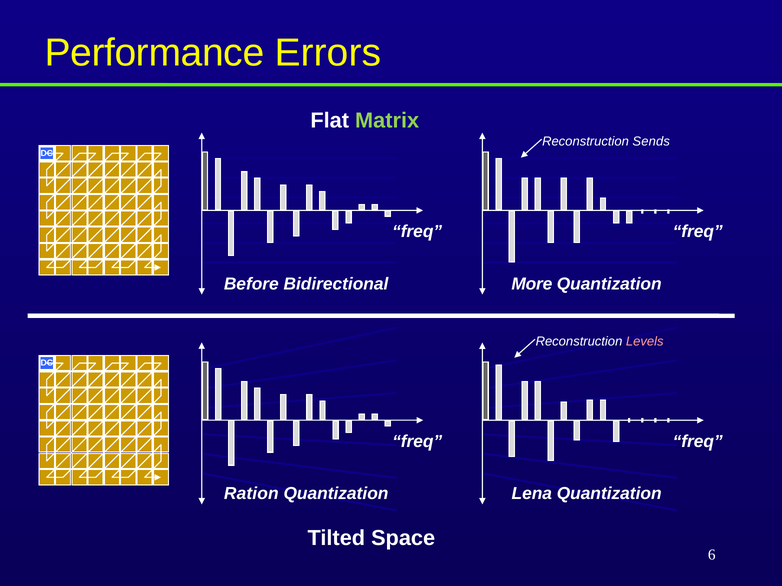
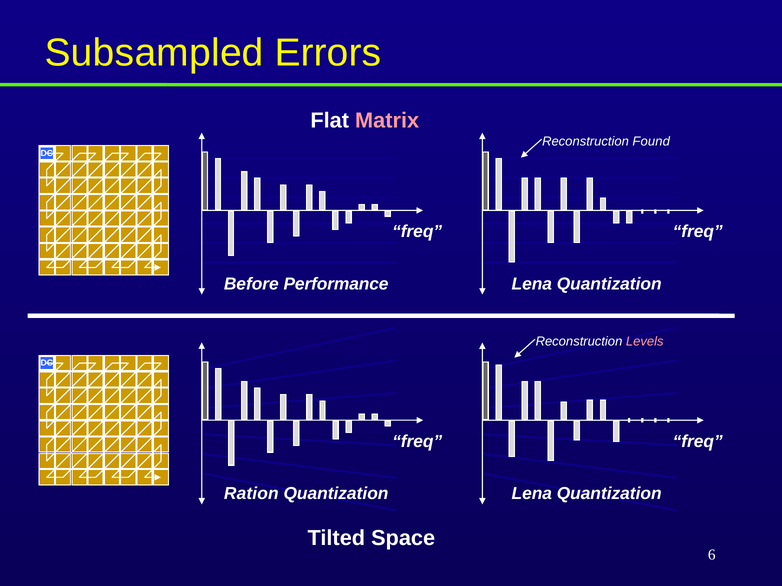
Performance: Performance -> Subsampled (154, 53)
Matrix colour: light green -> pink (387, 121)
Sends: Sends -> Found (651, 142)
Bidirectional: Bidirectional -> Performance (336, 284)
More: More -> Lena (532, 284)
